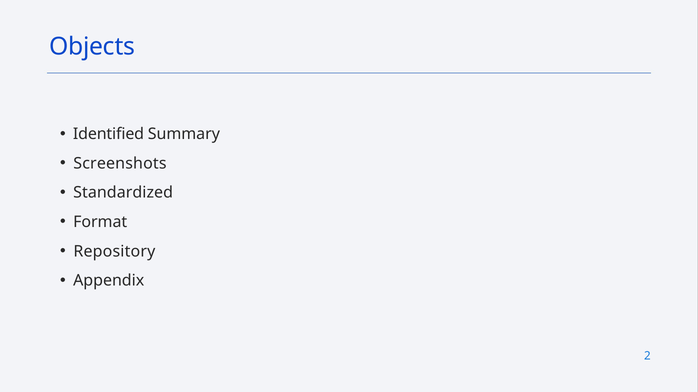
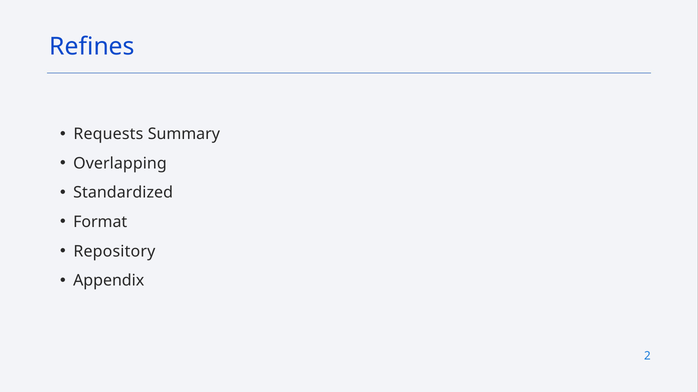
Objects: Objects -> Refines (92, 47)
Identified: Identified -> Requests (108, 134)
Screenshots: Screenshots -> Overlapping (120, 164)
